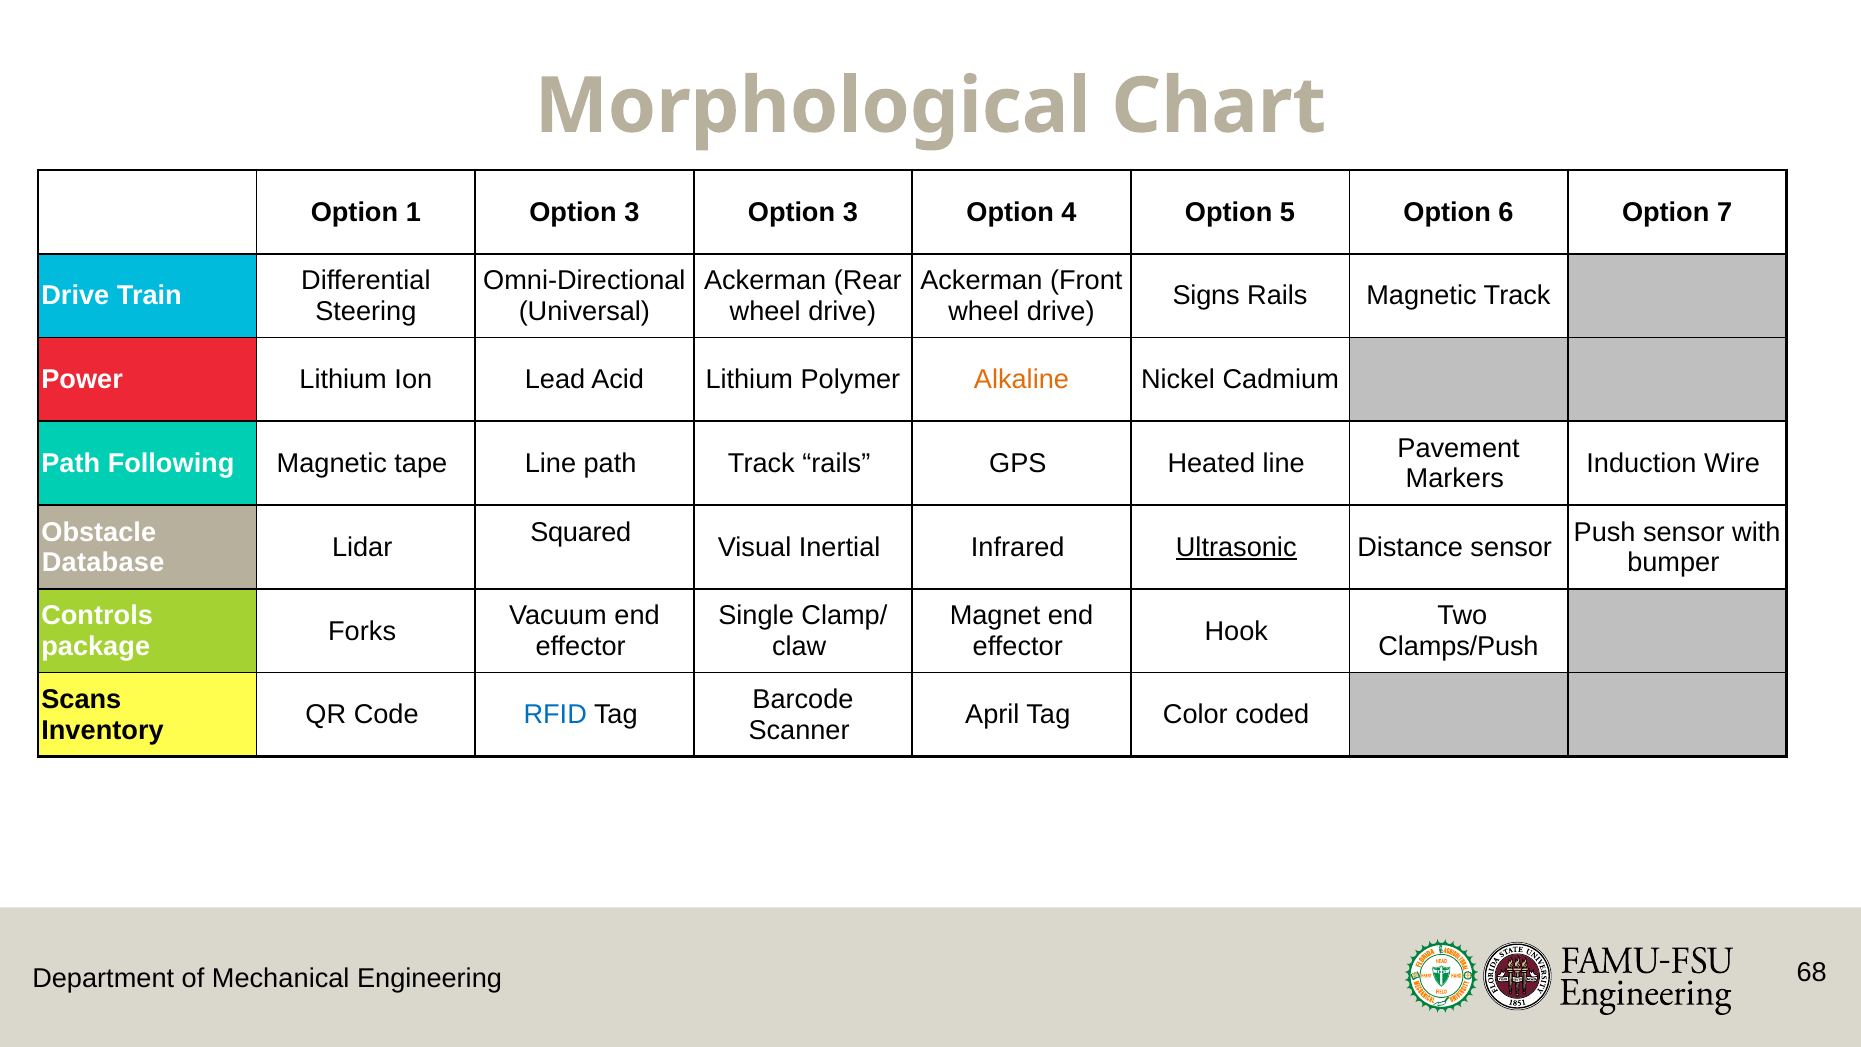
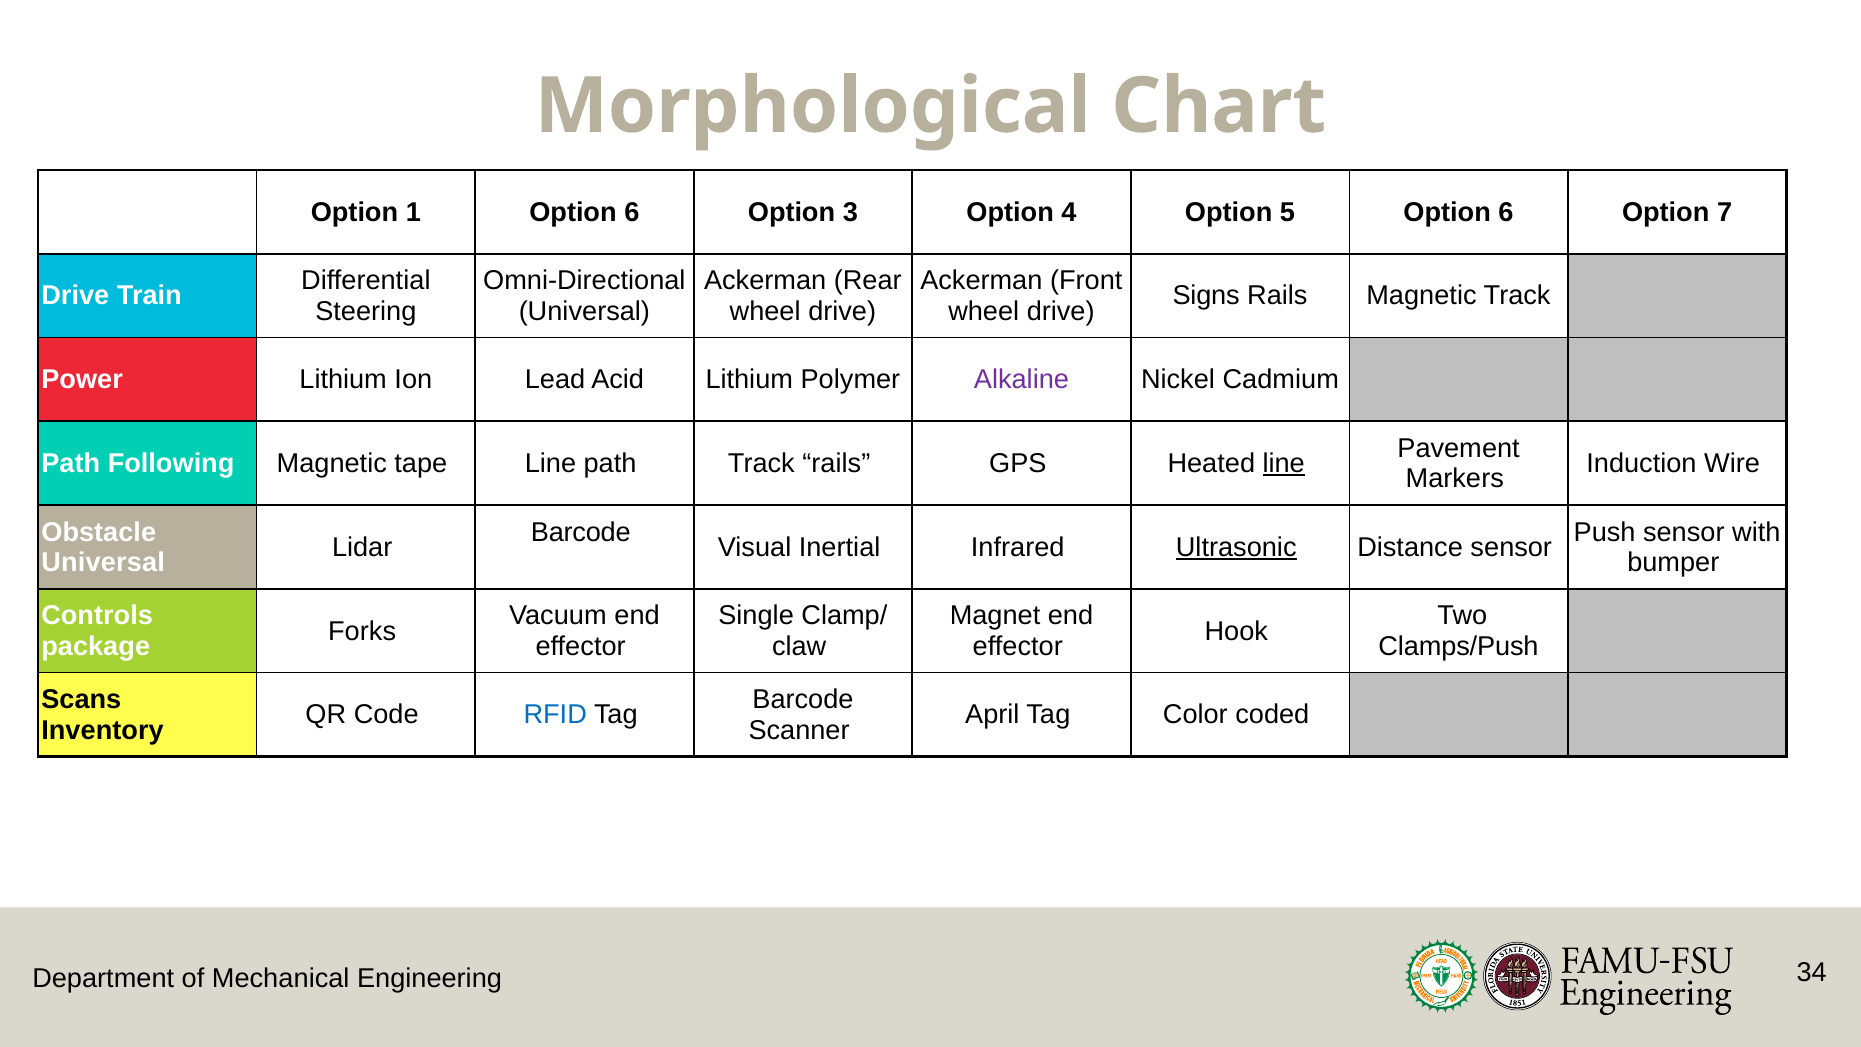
1 Option 3: 3 -> 6 (632, 212)
Alkaline colour: orange -> purple (1021, 380)
line underline: none -> present (1284, 463)
Squared: Squared -> Barcode (581, 532)
Database: Database -> Universal (103, 562)
68: 68 -> 34 (1812, 972)
